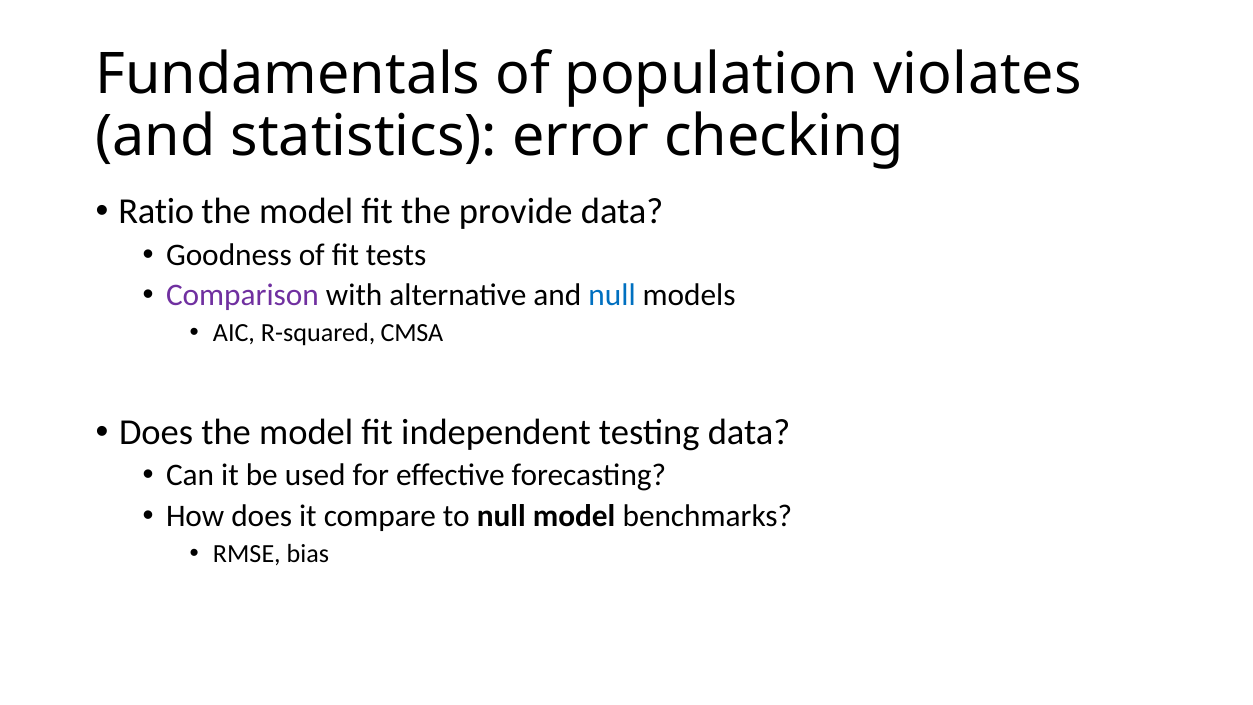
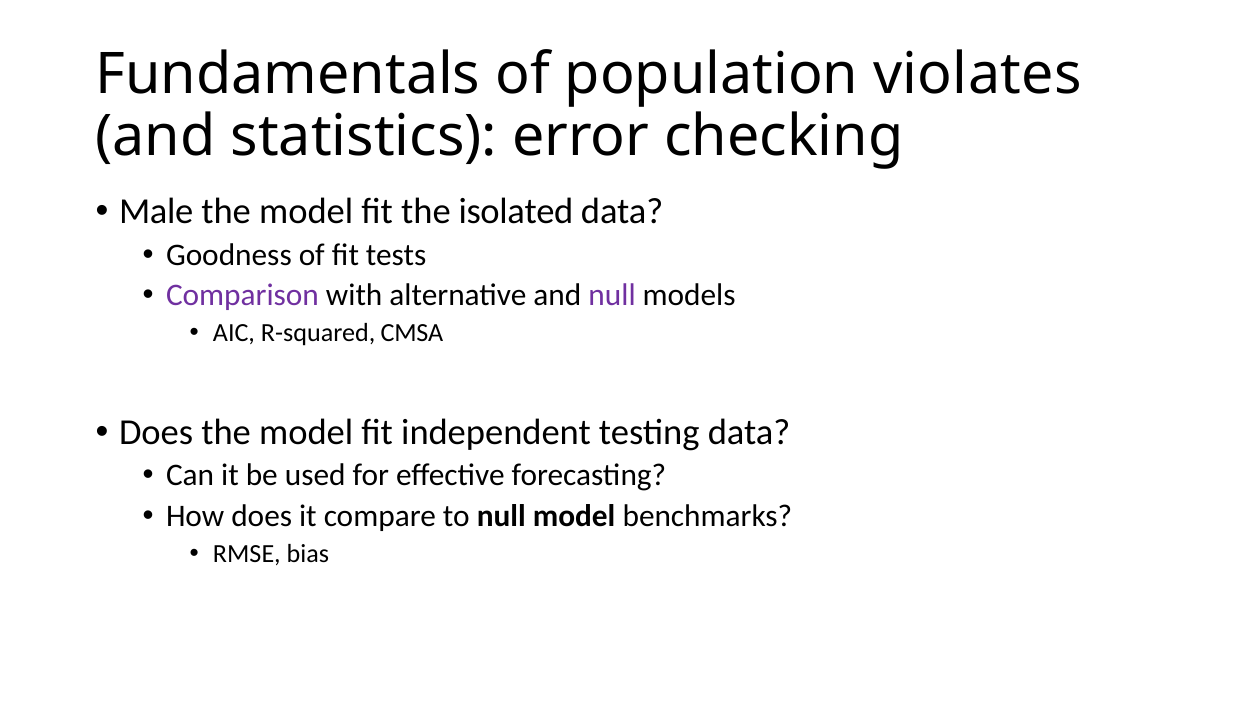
Ratio: Ratio -> Male (156, 212)
provide: provide -> isolated (516, 212)
null colour: blue -> purple (612, 295)
